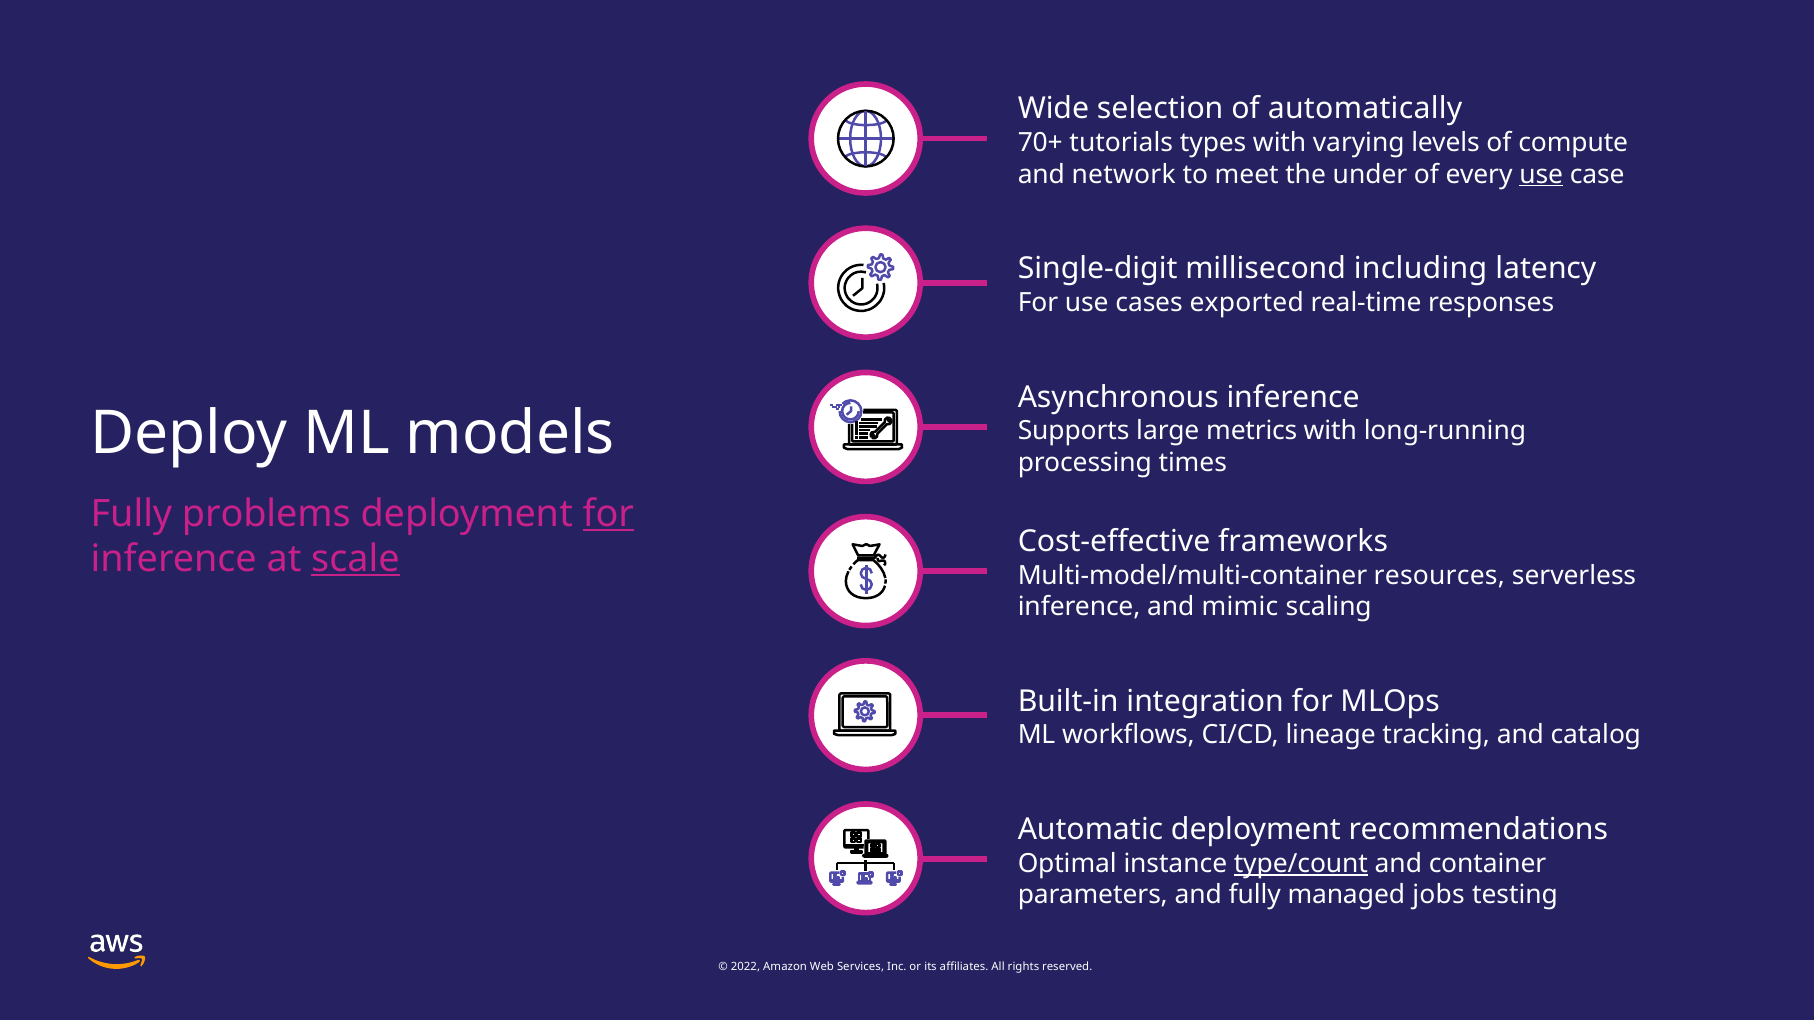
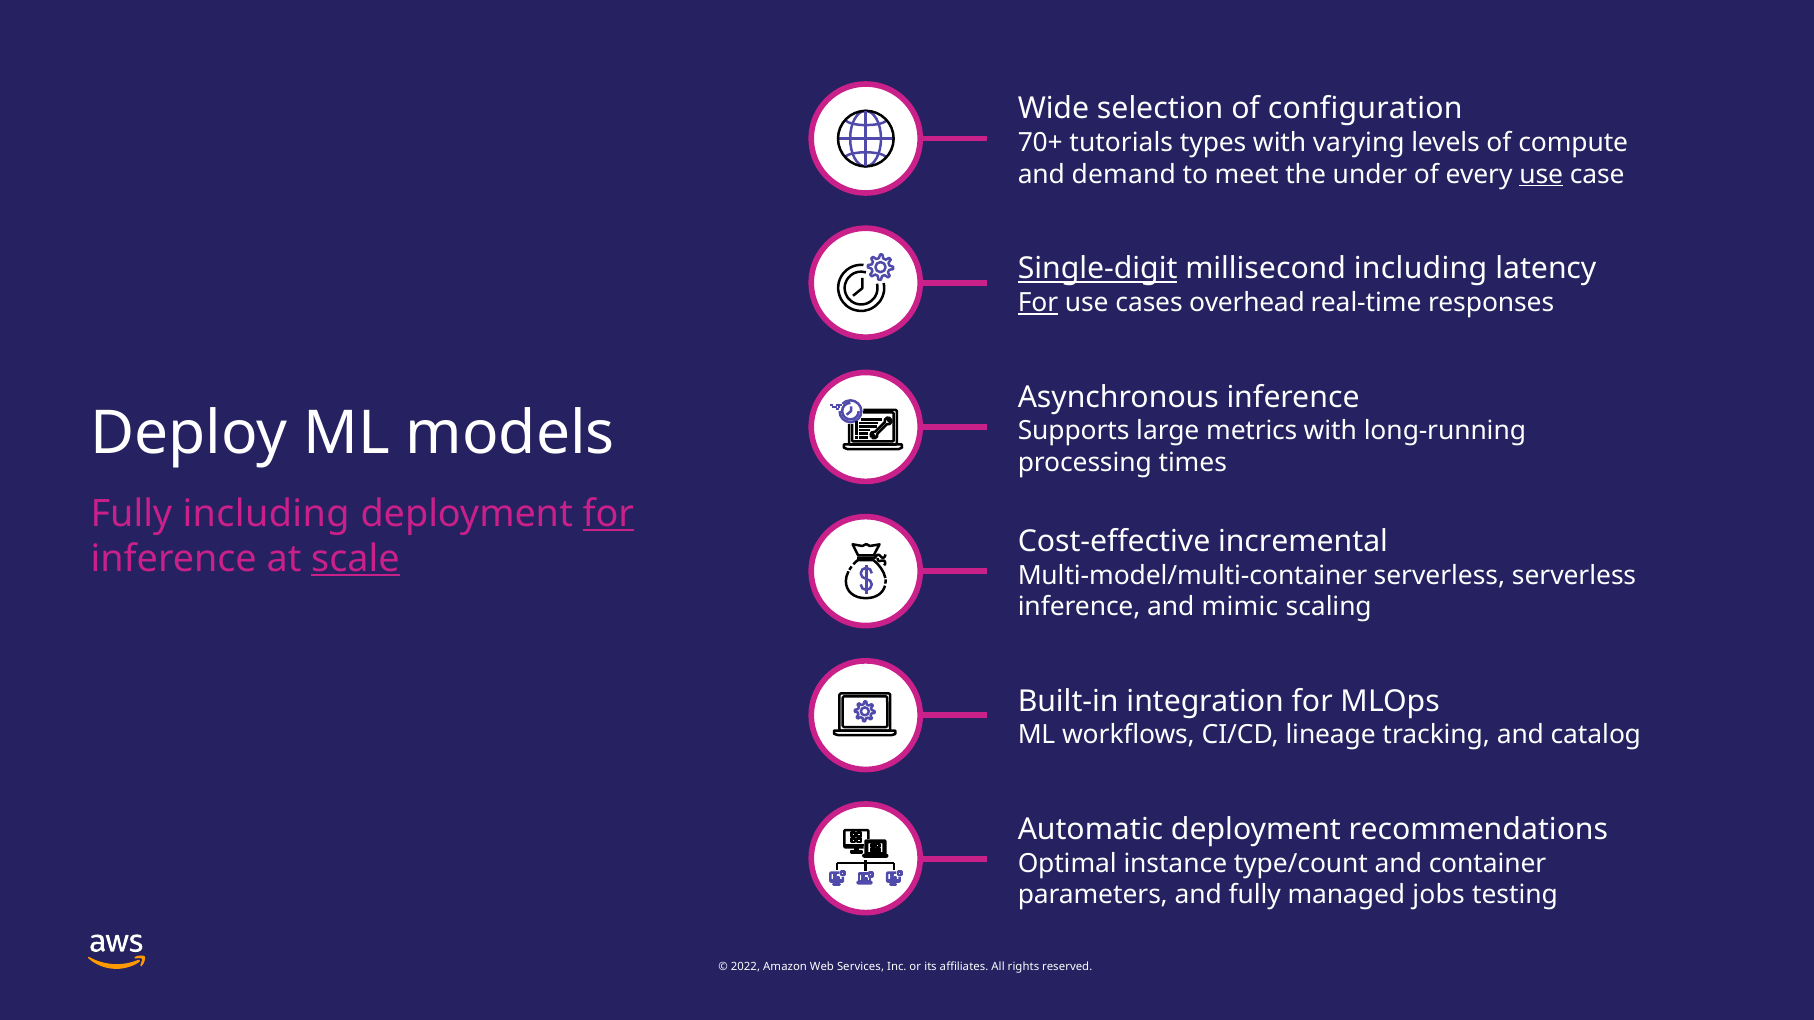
automatically: automatically -> configuration (1365, 109)
network: network -> demand (1124, 174)
Single-digit underline: none -> present (1098, 269)
For underline: none -> present (1038, 303)
exported: exported -> overhead (1247, 303)
Fully problems: problems -> including (266, 514)
frameworks: frameworks -> incremental (1303, 542)
Multi-model/multi-container resources: resources -> serverless (1439, 576)
type/count underline: present -> none (1301, 864)
